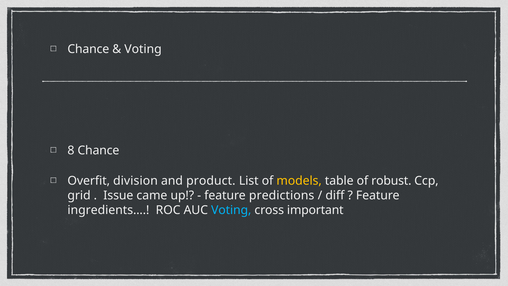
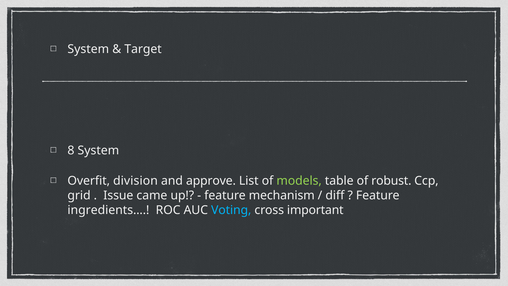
Chance: Chance -> System (88, 49)
Voting: Voting -> Target (143, 49)
8 Chance: Chance -> System (98, 150)
product: product -> approve (211, 181)
models colour: yellow -> light green (299, 181)
predictions: predictions -> mechanism (282, 195)
